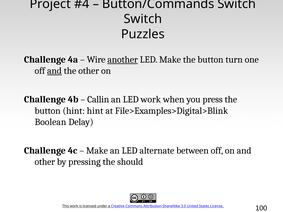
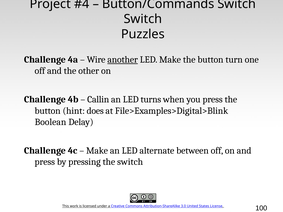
and underline: present -> none (54, 71)
LED work: work -> turns (151, 100)
hint hint: hint -> does (95, 111)
other: other -> press (45, 162)
the should: should -> switch (130, 162)
